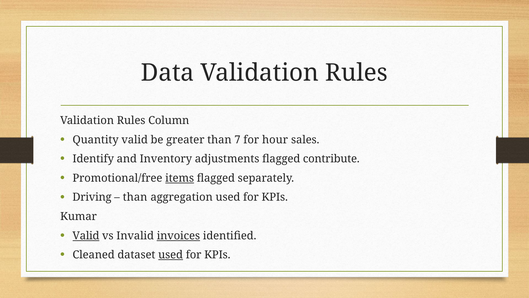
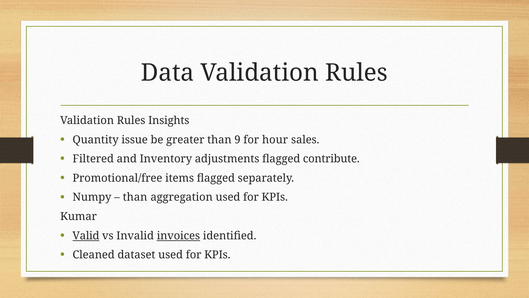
Column: Column -> Insights (169, 120)
Quantity valid: valid -> issue (135, 140)
7: 7 -> 9 (237, 140)
Identify: Identify -> Filtered (93, 159)
items underline: present -> none (180, 178)
Driving: Driving -> Numpy (92, 197)
used underline: present -> none (171, 255)
